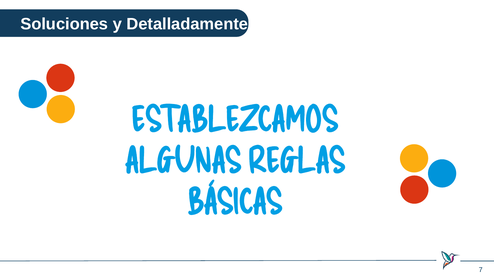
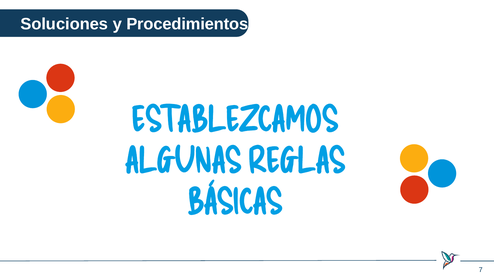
Detalladamente: Detalladamente -> Procedimientos (187, 24)
